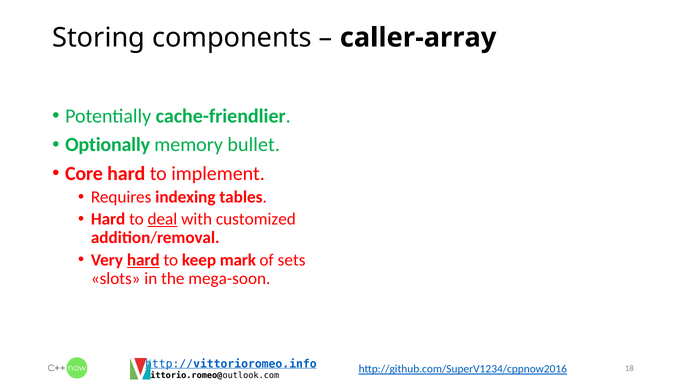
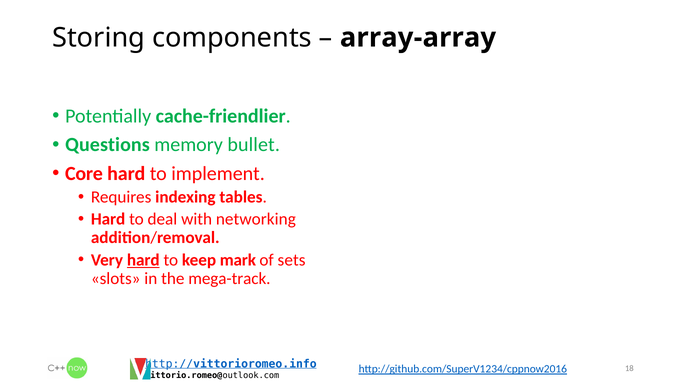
caller-array: caller-array -> array-array (418, 38)
Optionally: Optionally -> Questions (107, 145)
deal underline: present -> none (162, 219)
customized: customized -> networking (256, 219)
mega-soon: mega-soon -> mega-track (229, 278)
